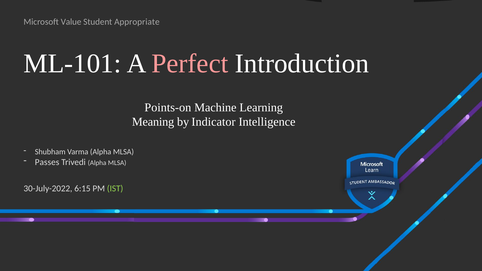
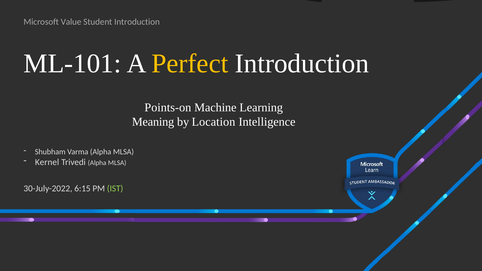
Student Appropriate: Appropriate -> Introduction (137, 22)
Perfect colour: pink -> yellow (190, 63)
Indicator: Indicator -> Location (214, 122)
Passes: Passes -> Kernel (47, 162)
